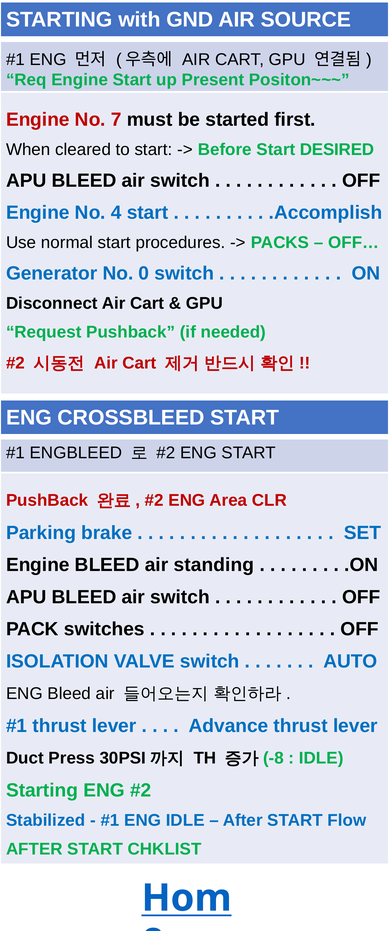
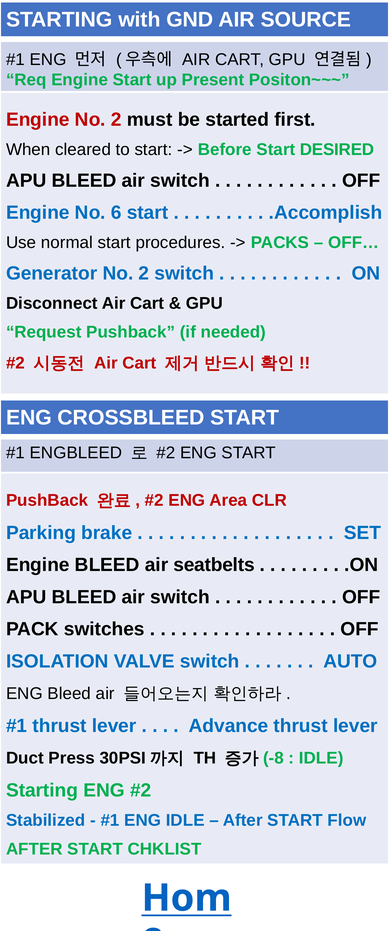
Engine No 7: 7 -> 2 (116, 120)
4: 4 -> 6 (116, 213)
Generator No 0: 0 -> 2 (144, 273)
standing: standing -> seatbelts (214, 565)
